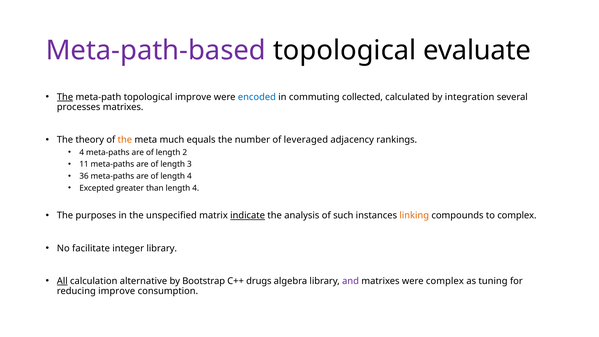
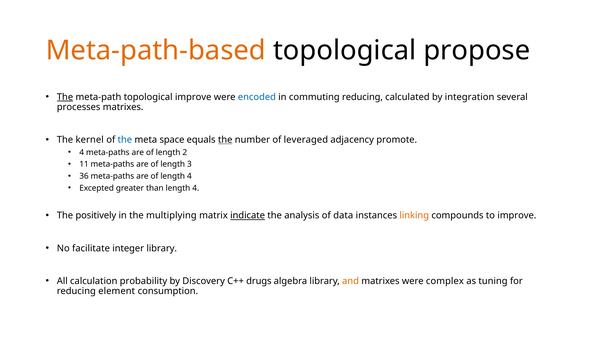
Meta-path-based colour: purple -> orange (156, 50)
evaluate: evaluate -> propose (477, 50)
commuting collected: collected -> reducing (362, 97)
theory: theory -> kernel (90, 140)
the colour: orange -> blue (125, 140)
much: much -> space (172, 140)
the underline: none -> present (225, 140)
rankings: rankings -> promote (397, 140)
purposes: purposes -> positively (96, 216)
unspecified: unspecified -> multiplying (171, 216)
such: such -> data (343, 216)
to complex: complex -> improve (517, 216)
All underline: present -> none (62, 281)
alternative: alternative -> probability (144, 281)
Bootstrap: Bootstrap -> Discovery (204, 281)
and colour: purple -> orange (351, 281)
reducing improve: improve -> element (117, 291)
